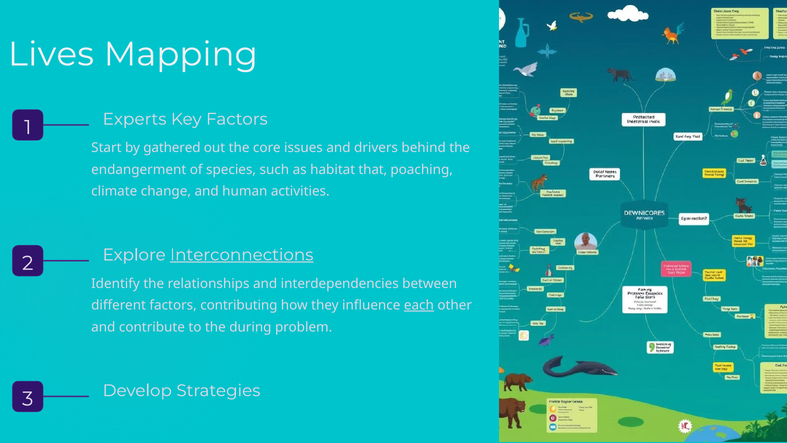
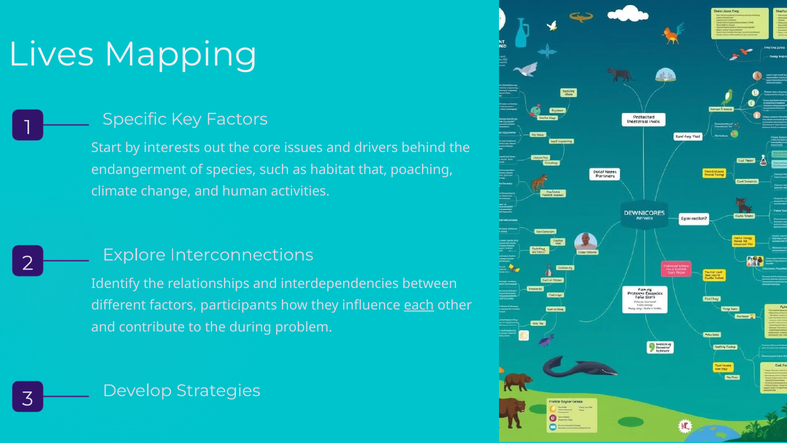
Experts: Experts -> Specific (135, 119)
gathered: gathered -> interests (172, 148)
Interconnections underline: present -> none (242, 255)
contributing: contributing -> participants (239, 305)
